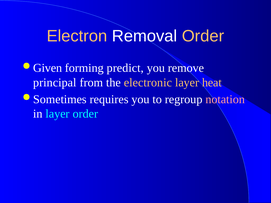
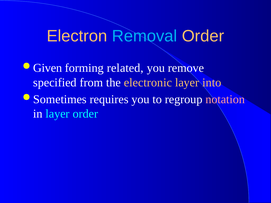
Removal colour: white -> light blue (145, 36)
predict: predict -> related (125, 68)
principal: principal -> specified (55, 83)
heat: heat -> into (212, 83)
